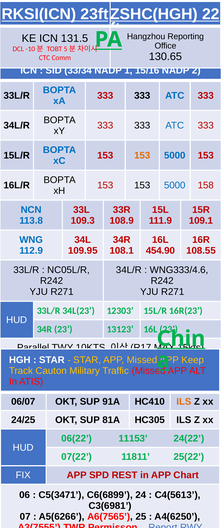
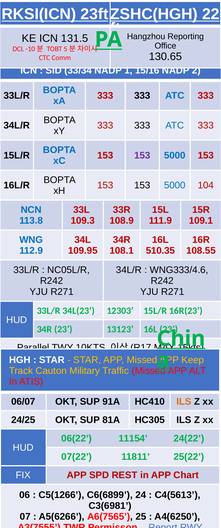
153 colour: orange -> purple (142, 156)
158: 158 -> 104 (206, 186)
454.90: 454.90 -> 510.35 (160, 251)
11153: 11153 -> 11154 (133, 439)
C5(3471: C5(3471 -> C5(1266 (61, 496)
